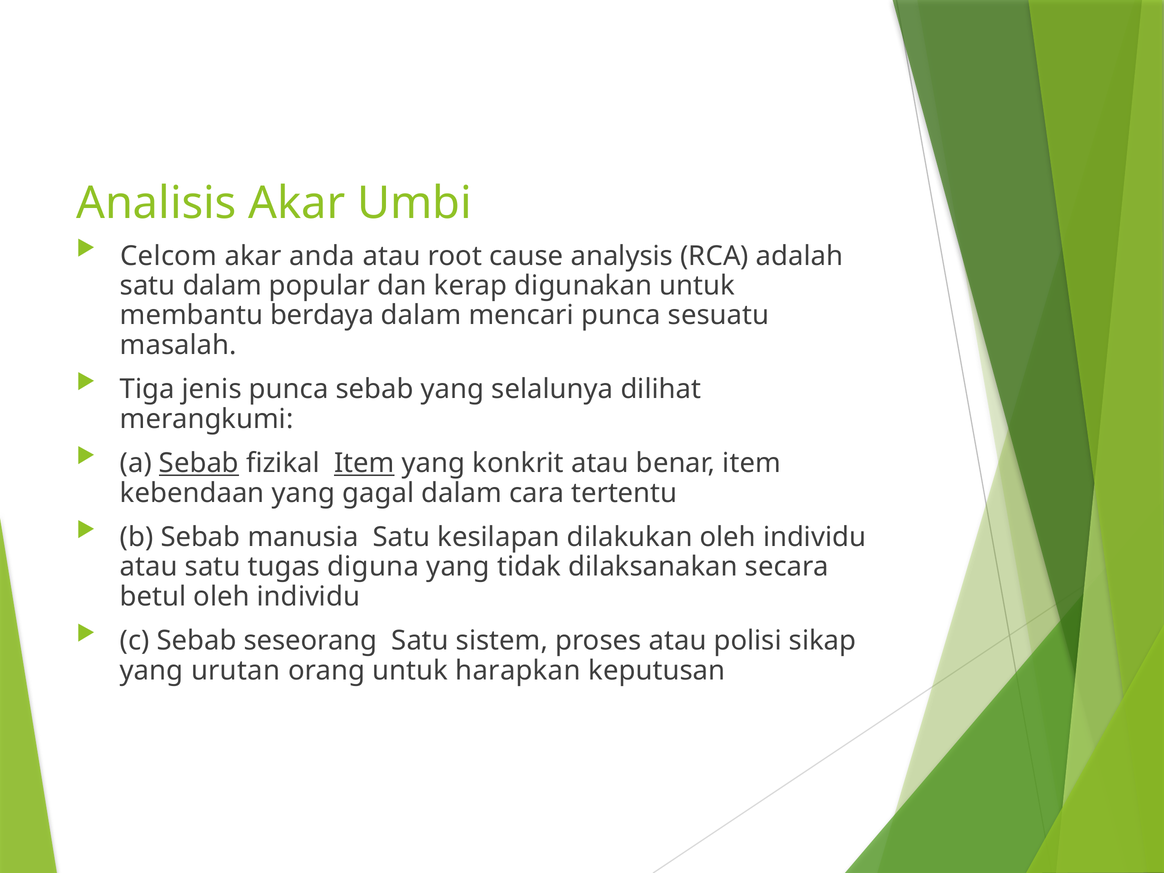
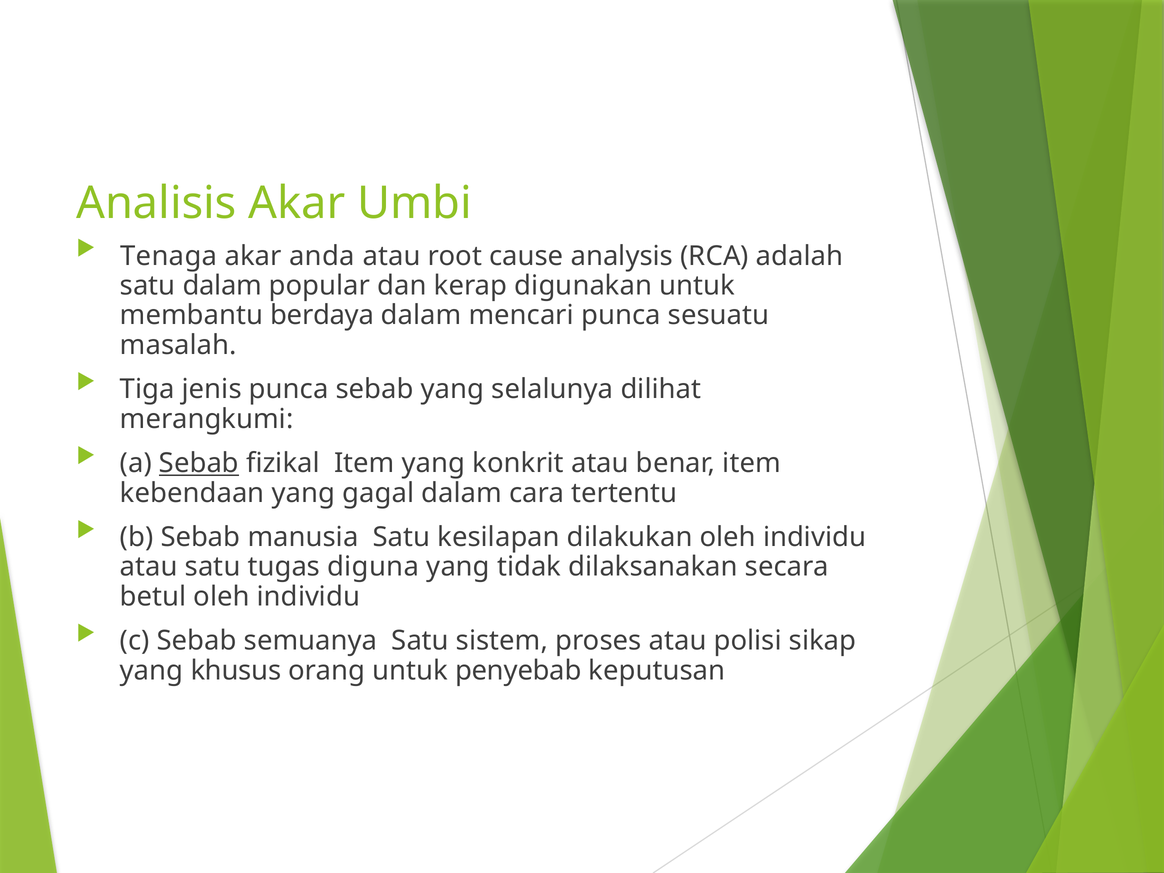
Celcom: Celcom -> Tenaga (169, 256)
Item underline: present -> none (364, 463)
seseorang: seseorang -> semuanya (310, 641)
urutan: urutan -> khusus (236, 670)
harapkan: harapkan -> penyebab (518, 670)
